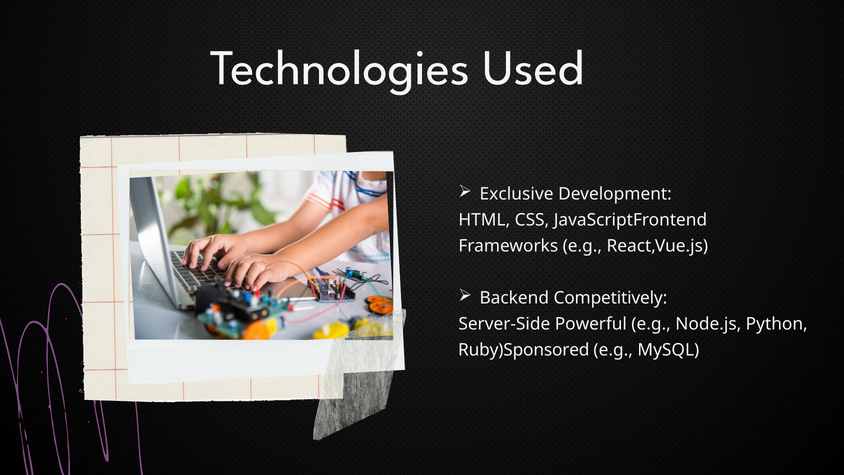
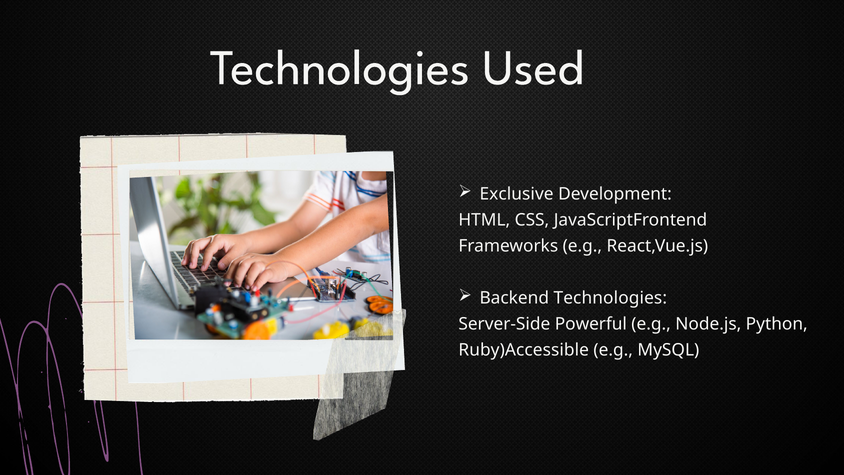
Backend Competitively: Competitively -> Technologies (610, 298)
Ruby)Sponsored: Ruby)Sponsored -> Ruby)Accessible (524, 350)
